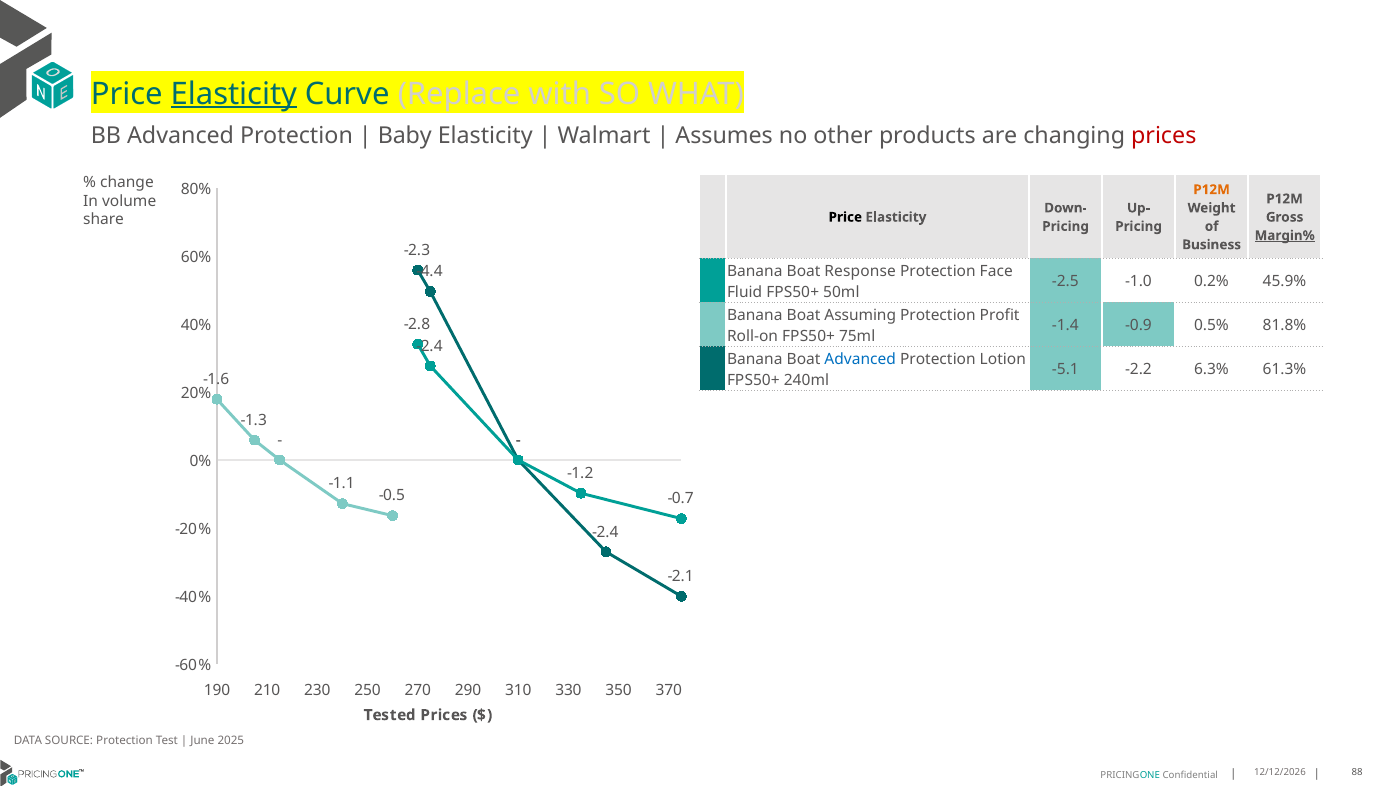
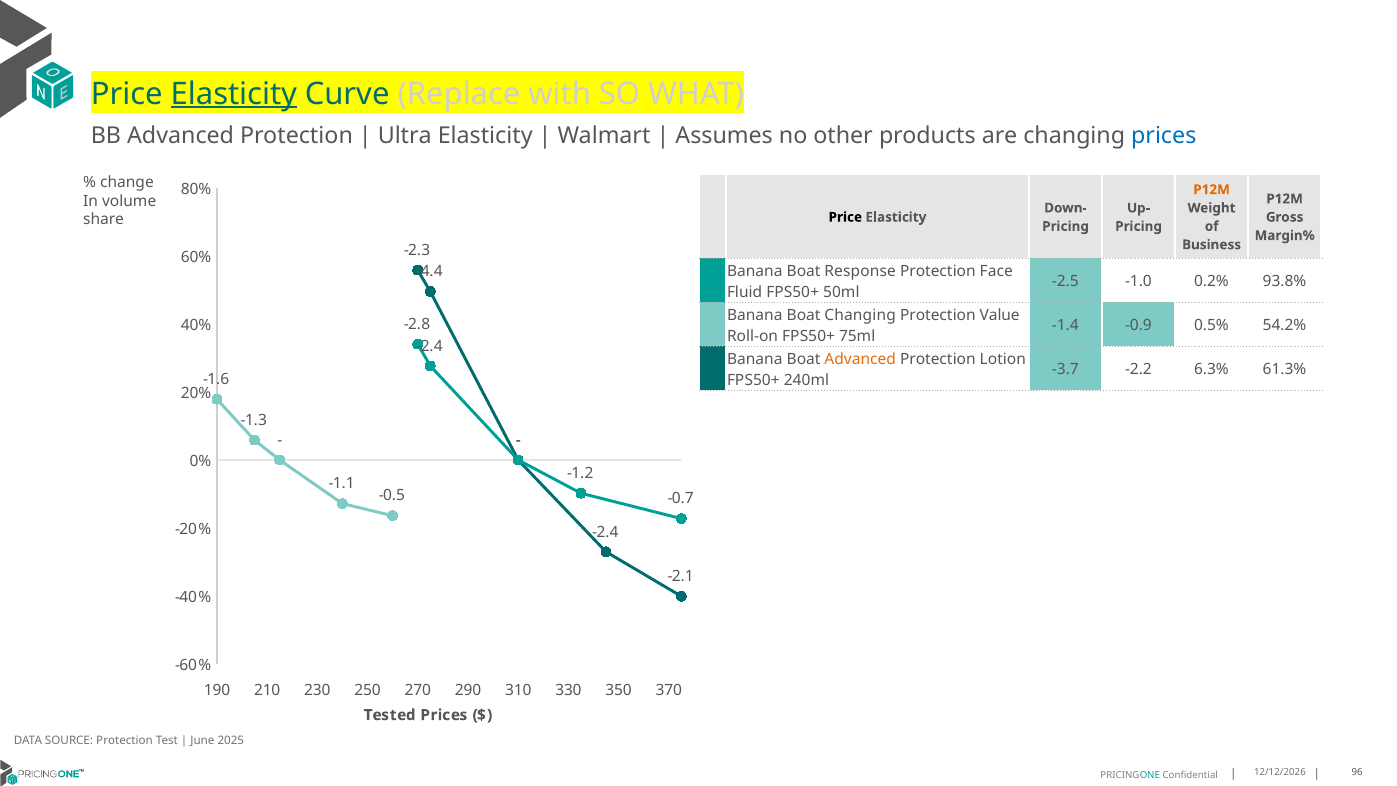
Baby: Baby -> Ultra (405, 136)
prices colour: red -> blue (1164, 136)
Margin% underline: present -> none (1285, 235)
45.9%: 45.9% -> 93.8% (1284, 281)
Boat Assuming: Assuming -> Changing (860, 315)
Profit: Profit -> Value (1000, 315)
81.8%: 81.8% -> 54.2% (1284, 325)
Advanced colour: blue -> orange (860, 359)
-5.1: -5.1 -> -3.7 (1065, 369)
88: 88 -> 96 (1357, 773)
